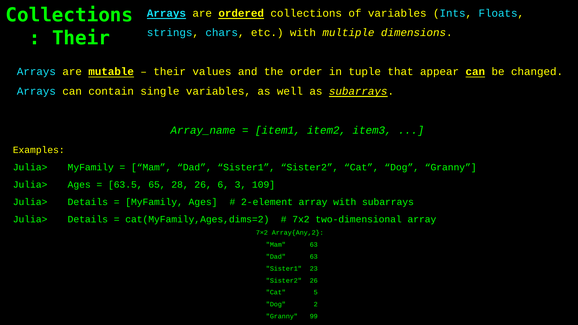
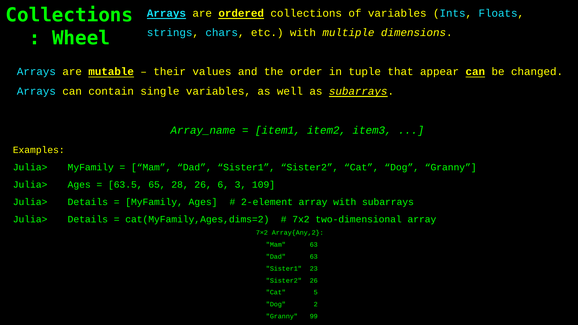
Their: Their -> Wheel (81, 38)
